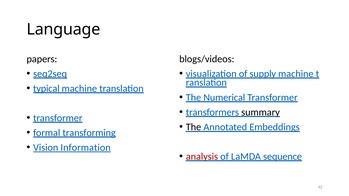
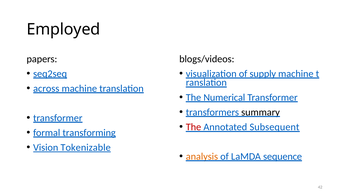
Language: Language -> Employed (63, 29)
typical: typical -> across (46, 89)
The colour: black -> red (194, 127)
Embeddings: Embeddings -> Subsequent (274, 127)
Information: Information -> Tokenizable (86, 148)
analysis colour: red -> orange (202, 157)
